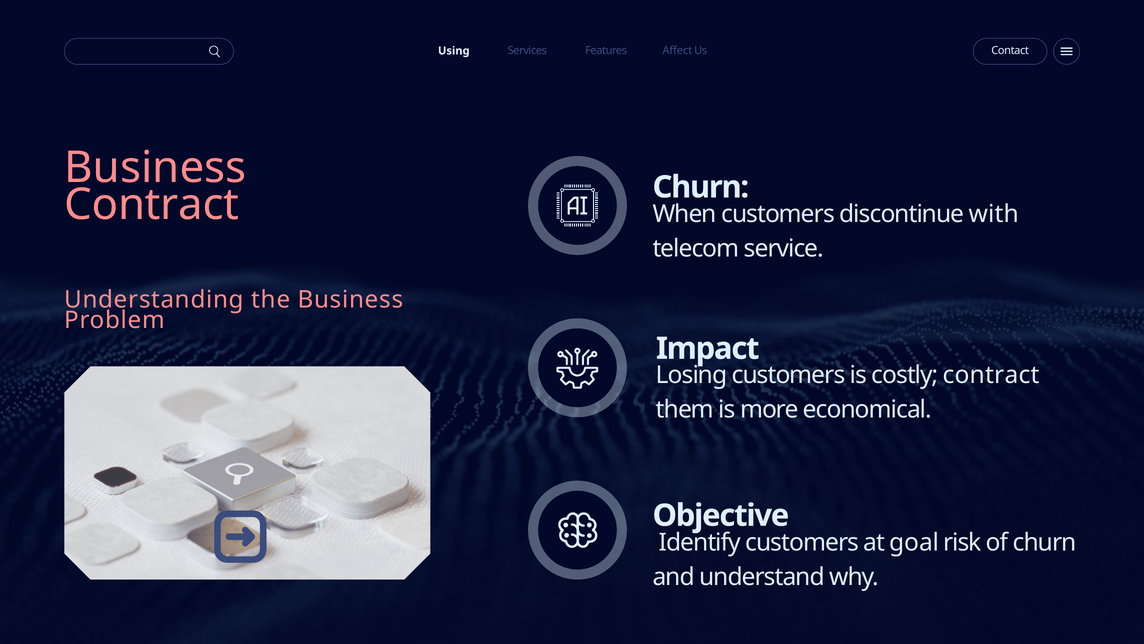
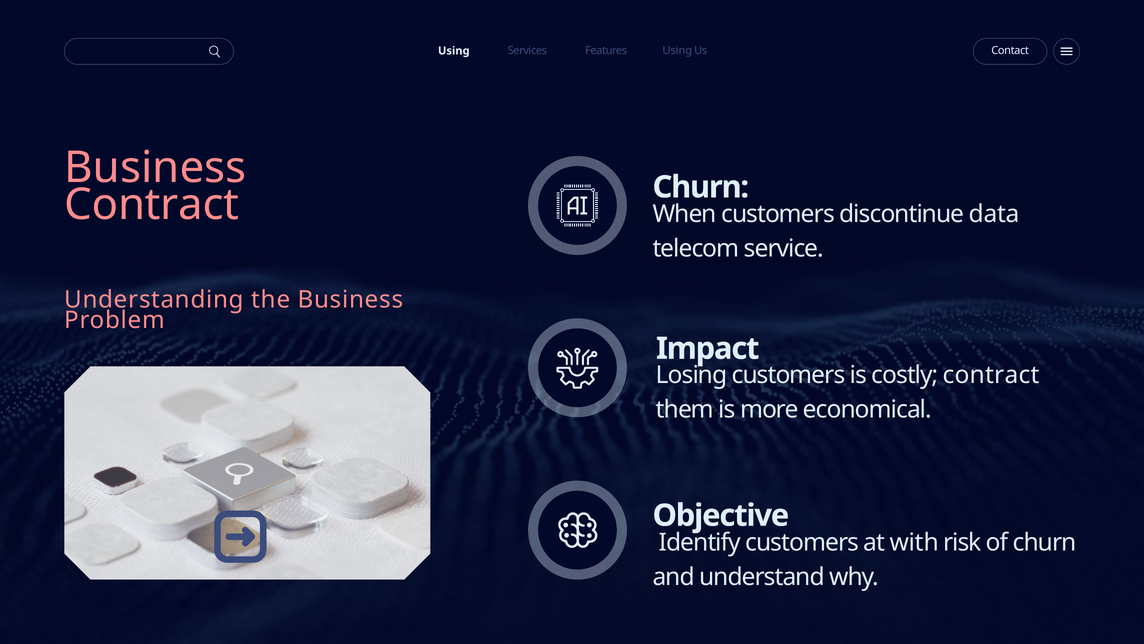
Services Affect: Affect -> Using (677, 51)
with: with -> data (994, 214)
goal: goal -> with (914, 542)
